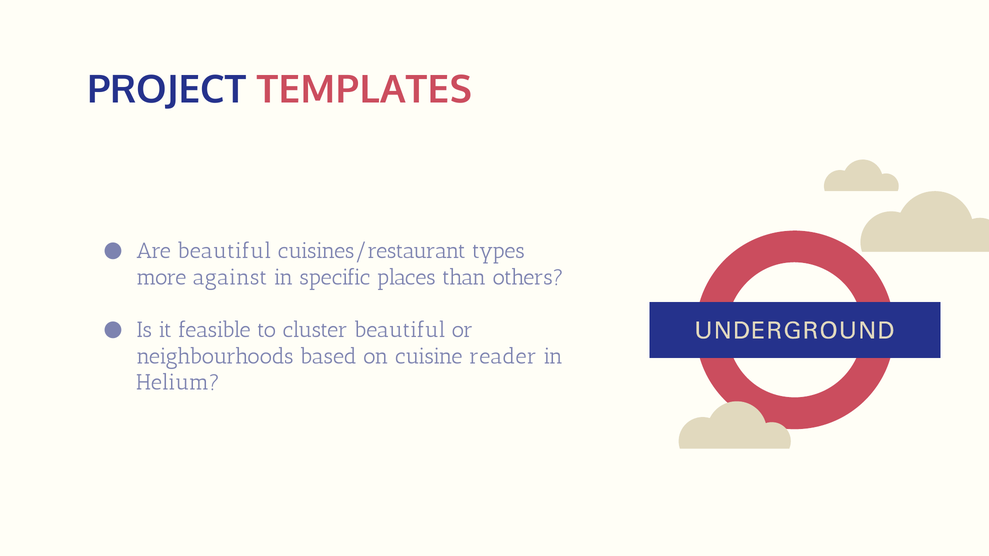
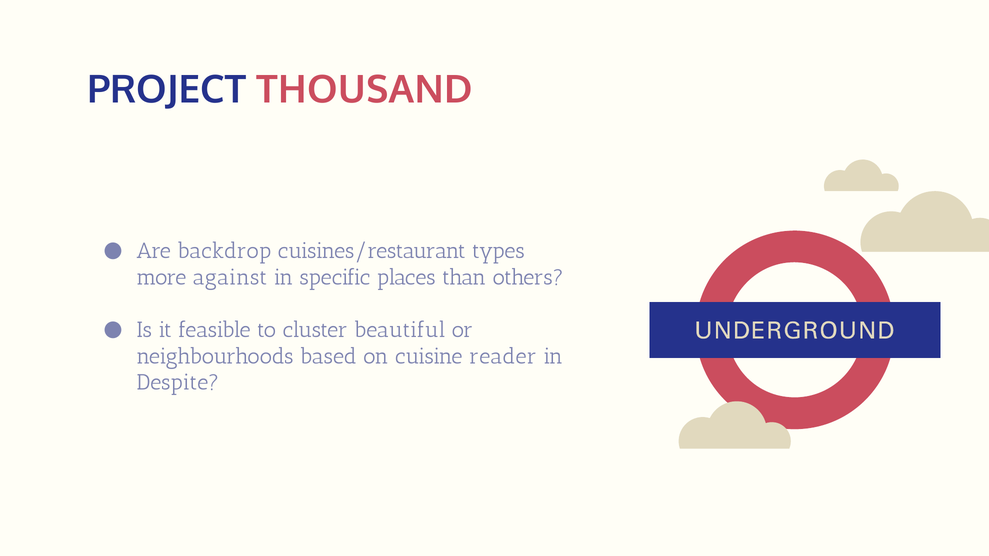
TEMPLATES: TEMPLATES -> THOUSAND (365, 90)
Are beautiful: beautiful -> backdrop (224, 251)
Helium: Helium -> Despite (178, 383)
